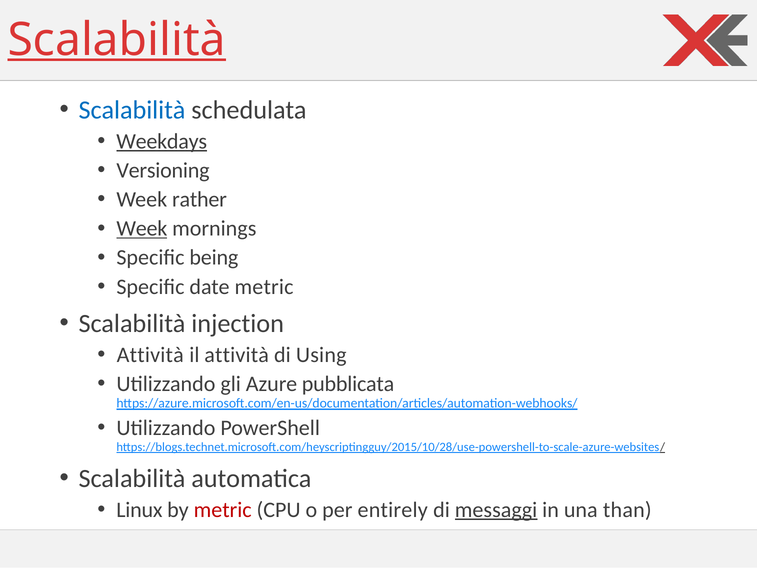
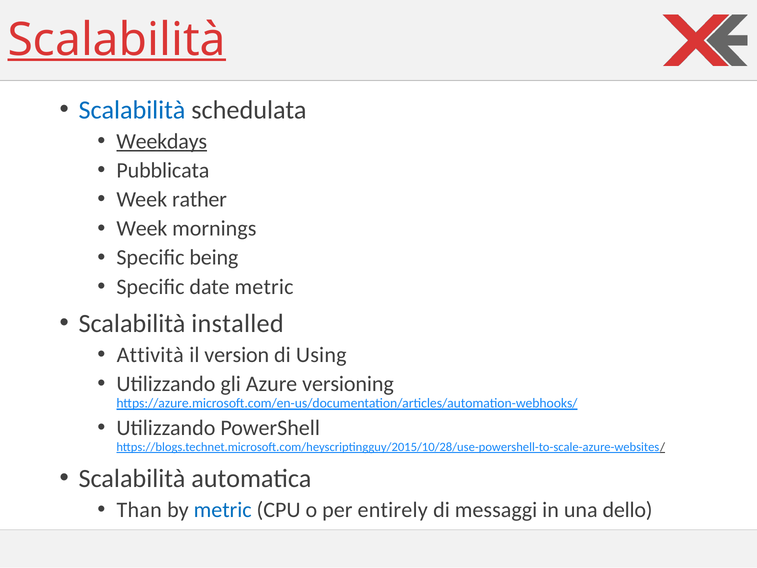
Versioning: Versioning -> Pubblicata (163, 170)
Week underline: present -> none (142, 228)
injection: injection -> installed (238, 323)
il attività: attività -> version (237, 355)
pubblicata: pubblicata -> versioning (348, 384)
Linux: Linux -> Than (139, 510)
metric colour: red -> blue (223, 510)
messaggi underline: present -> none (496, 510)
than: than -> dello (628, 510)
